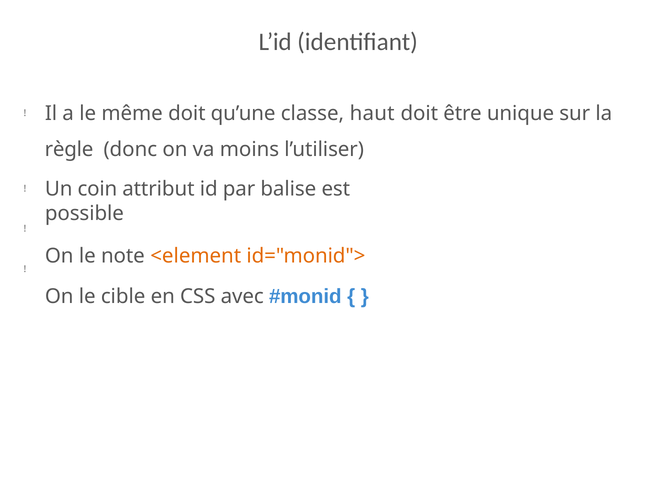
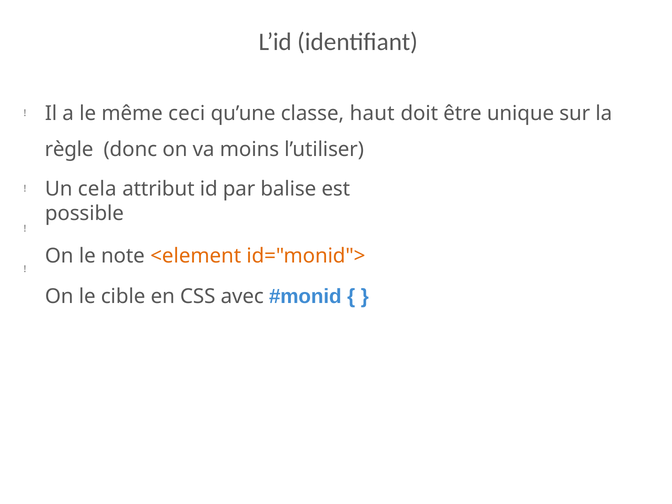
même doit: doit -> ceci (187, 114)
coin: coin -> cela (97, 189)
